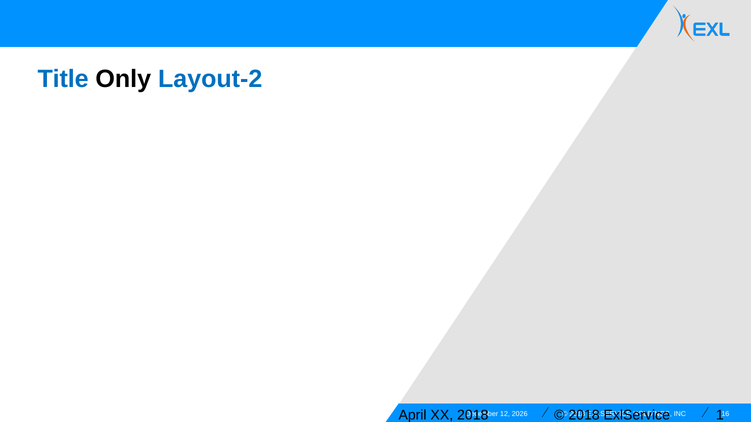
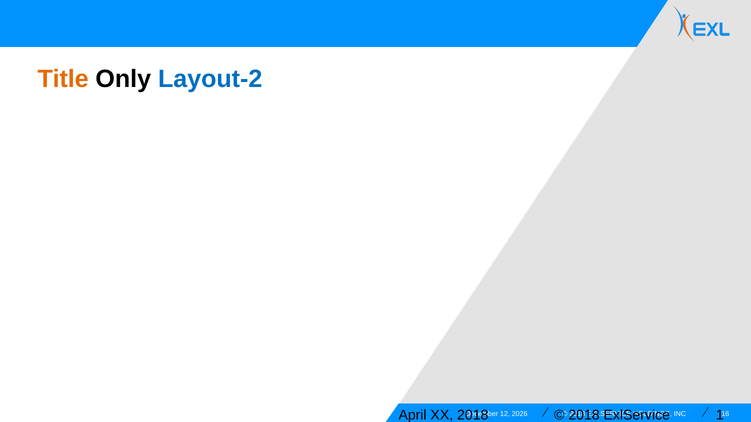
Title colour: blue -> orange (63, 79)
